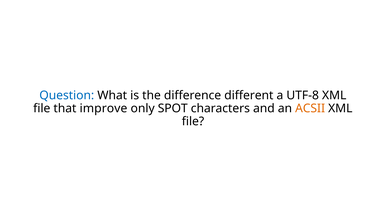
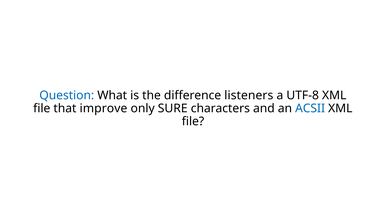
different: different -> listeners (249, 95)
SPOT: SPOT -> SURE (173, 108)
ACSII colour: orange -> blue (310, 108)
